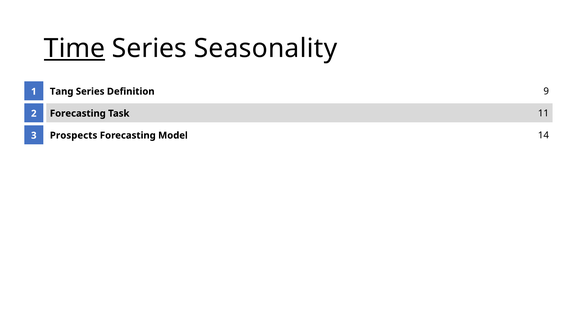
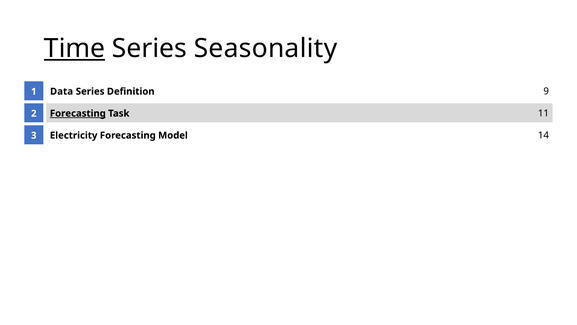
Tang: Tang -> Data (62, 91)
Forecasting underline: none -> present (78, 113)
Prospects: Prospects -> Electricity (74, 135)
